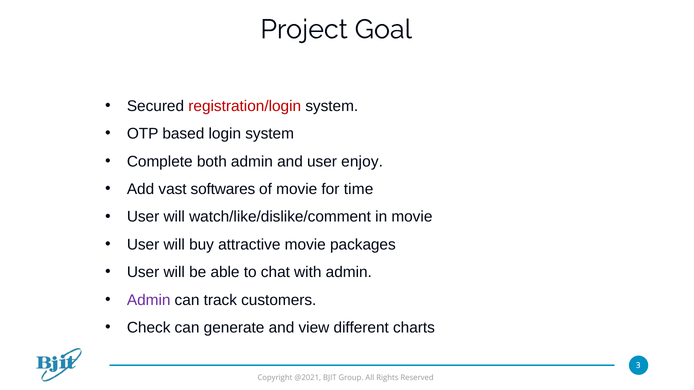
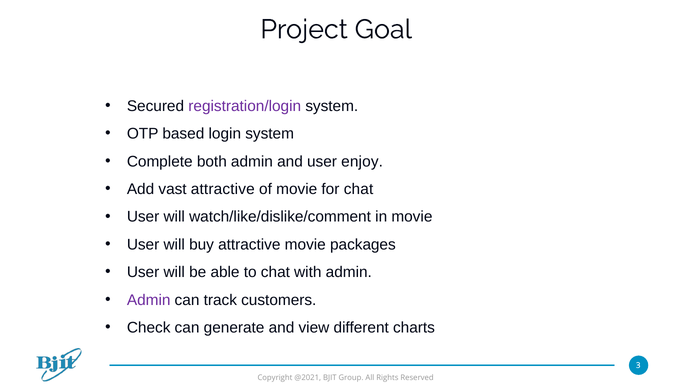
registration/login colour: red -> purple (245, 106)
vast softwares: softwares -> attractive (223, 189)
for time: time -> chat (359, 189)
